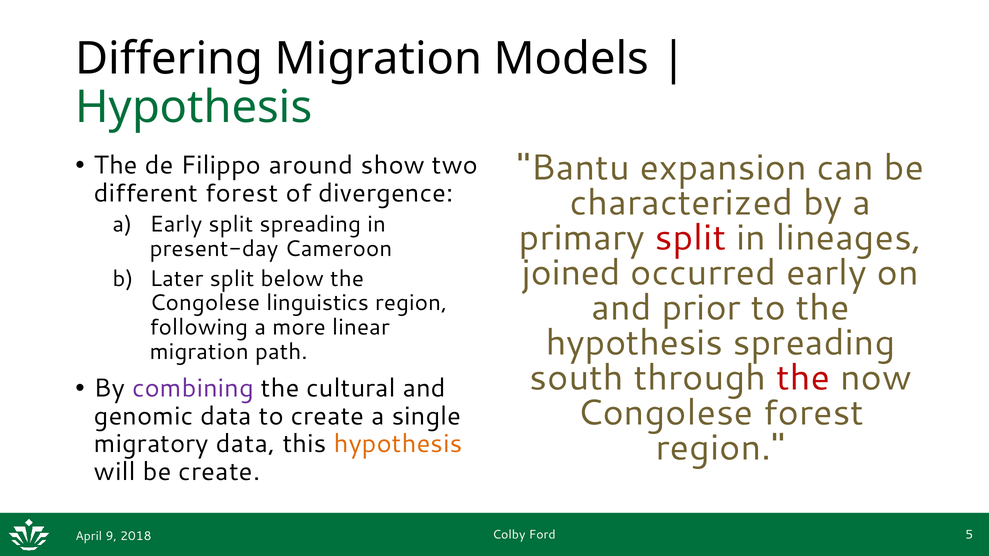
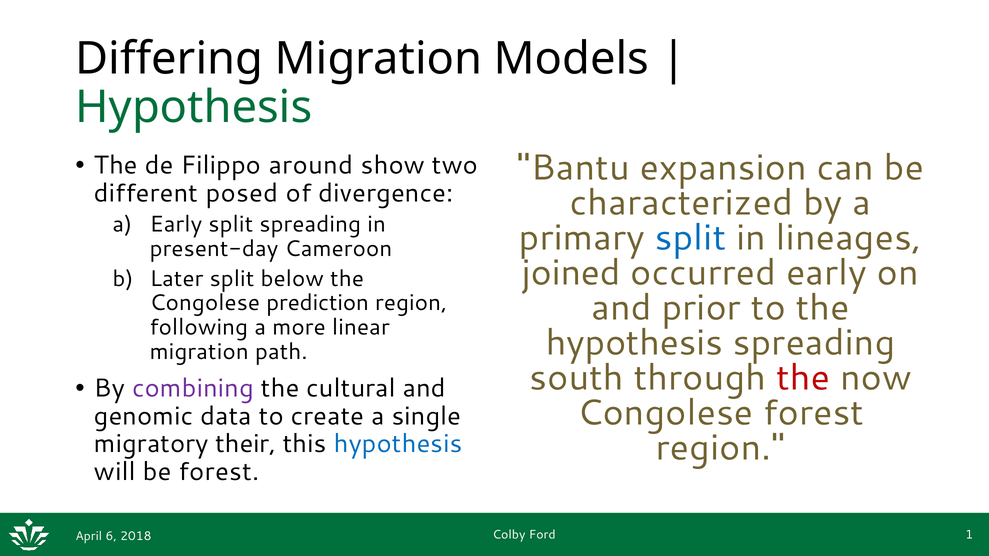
different forest: forest -> posed (242, 193)
split colour: red -> blue (691, 238)
linguistics: linguistics -> prediction (318, 303)
migratory data: data -> their (246, 444)
hypothesis colour: orange -> blue (398, 444)
be create: create -> forest (219, 472)
5: 5 -> 1 (969, 535)
9: 9 -> 6 (111, 536)
